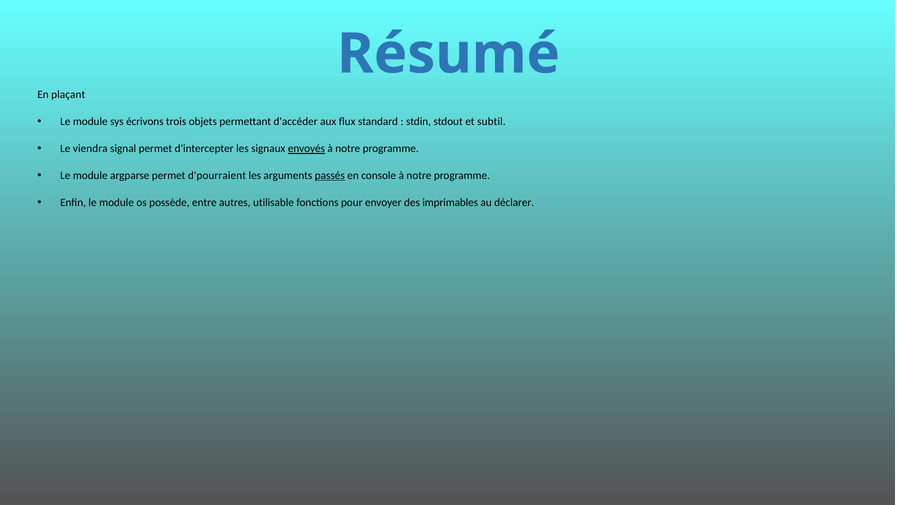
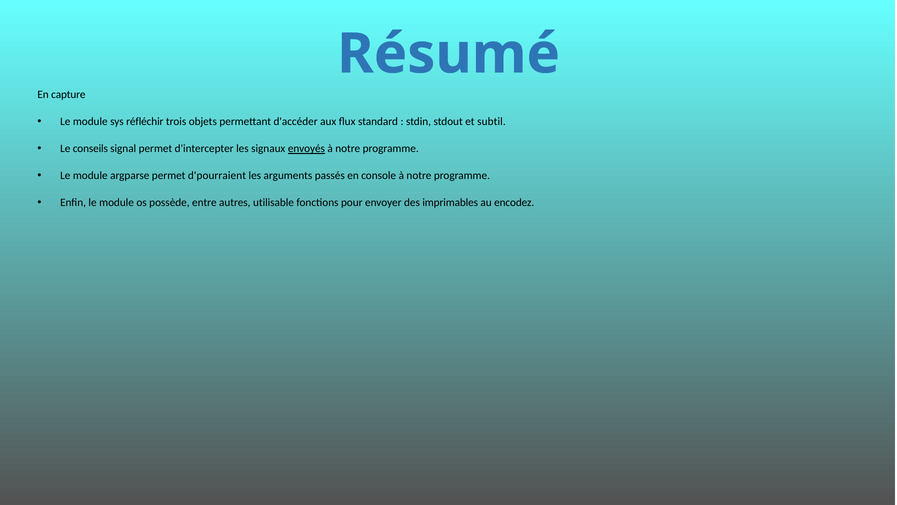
plaçant: plaçant -> capture (68, 95)
écrivons: écrivons -> réfléchir (145, 122)
viendra: viendra -> conseils (90, 149)
passés underline: present -> none (330, 175)
déclarer: déclarer -> encodez (514, 202)
